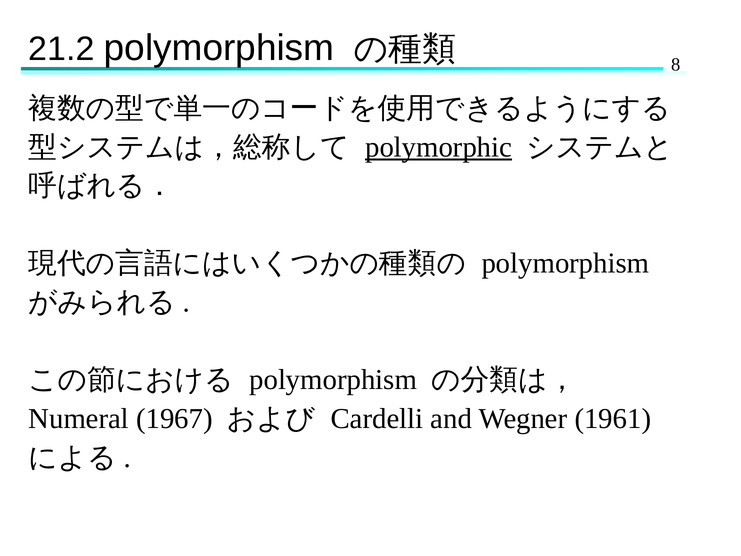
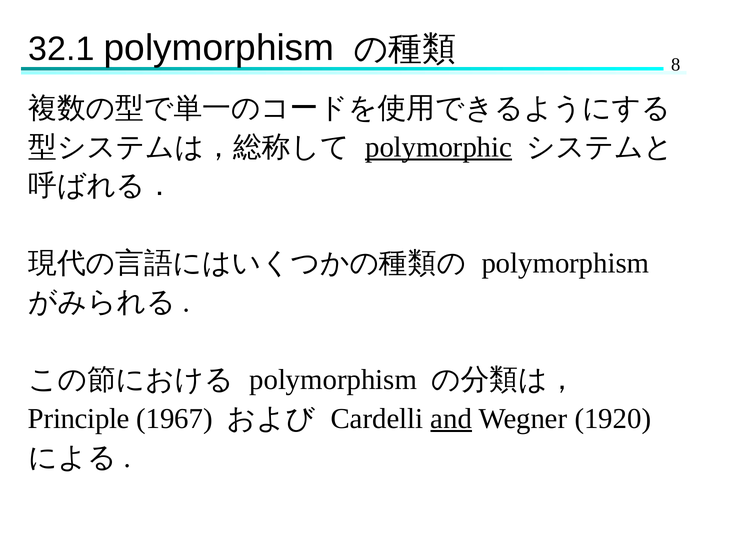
21.2: 21.2 -> 32.1 (61, 49)
Numeral: Numeral -> Principle (79, 419)
and underline: none -> present (451, 419)
1961: 1961 -> 1920 (613, 419)
